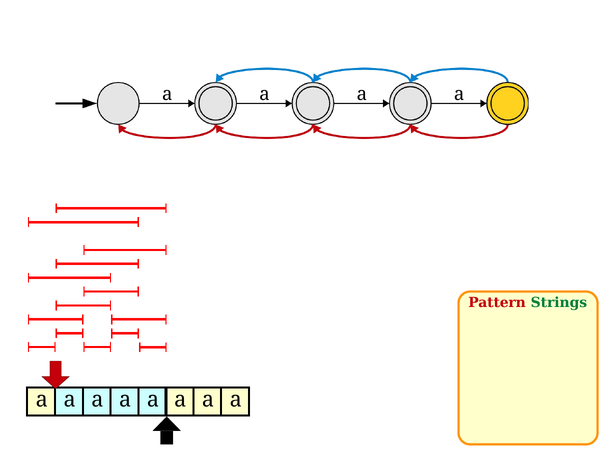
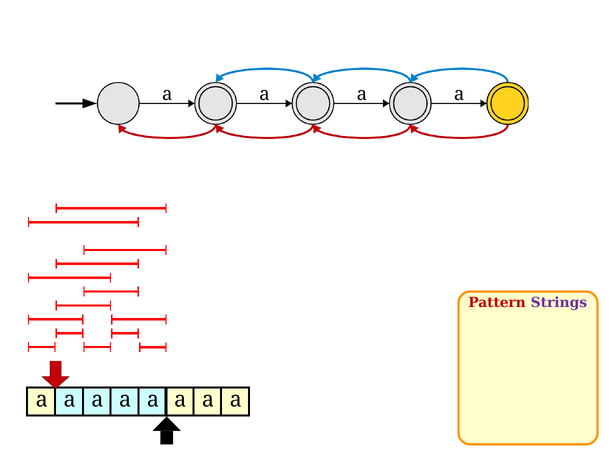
Strings colour: green -> purple (559, 303)
